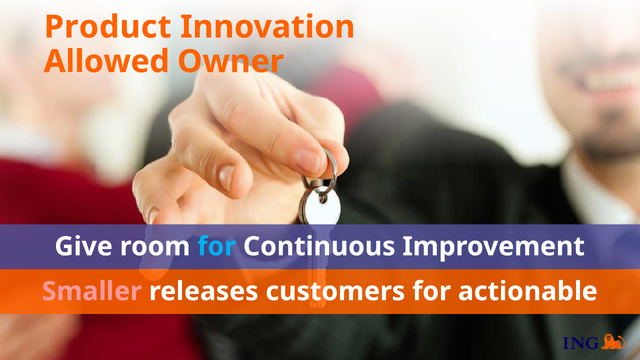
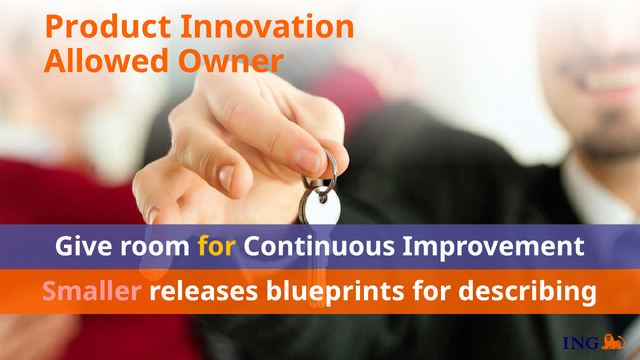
for colour: light blue -> yellow (217, 247)
customers: customers -> blueprints (335, 291)
actionable: actionable -> describing (528, 291)
